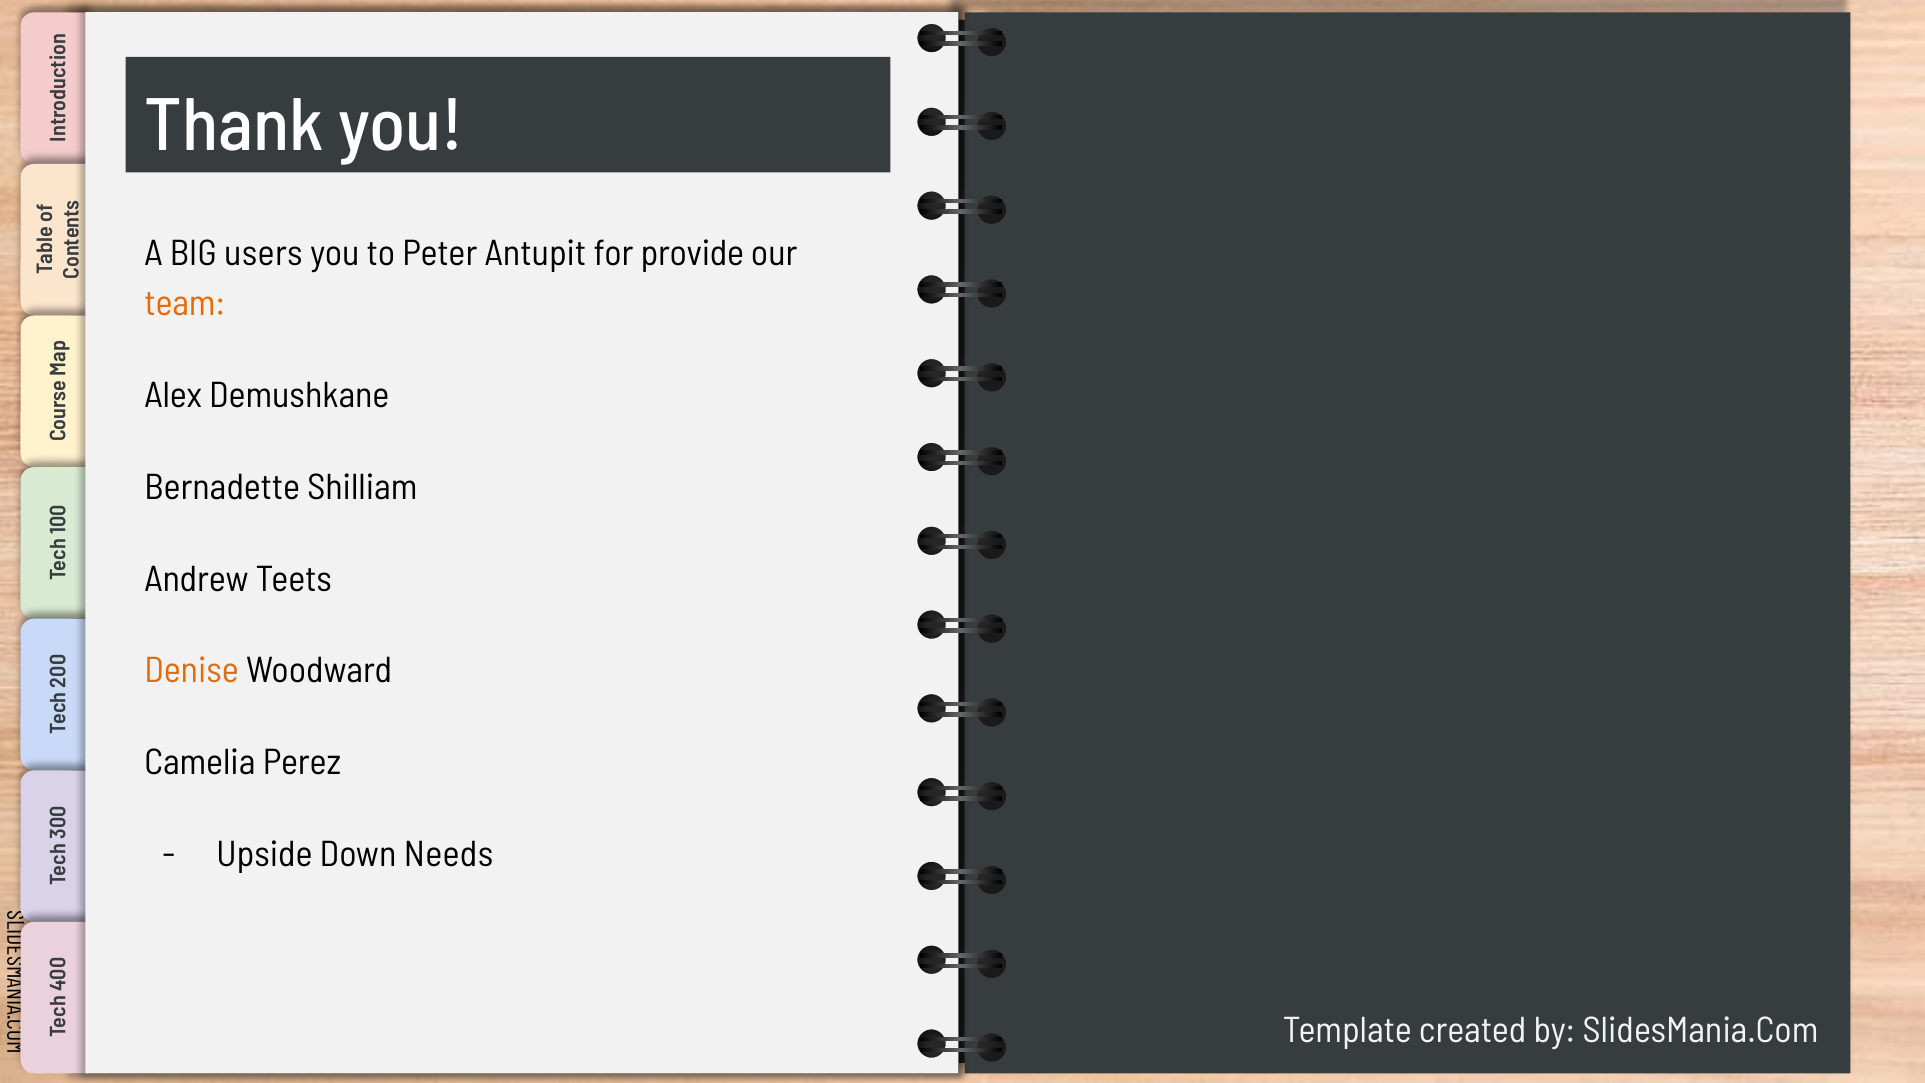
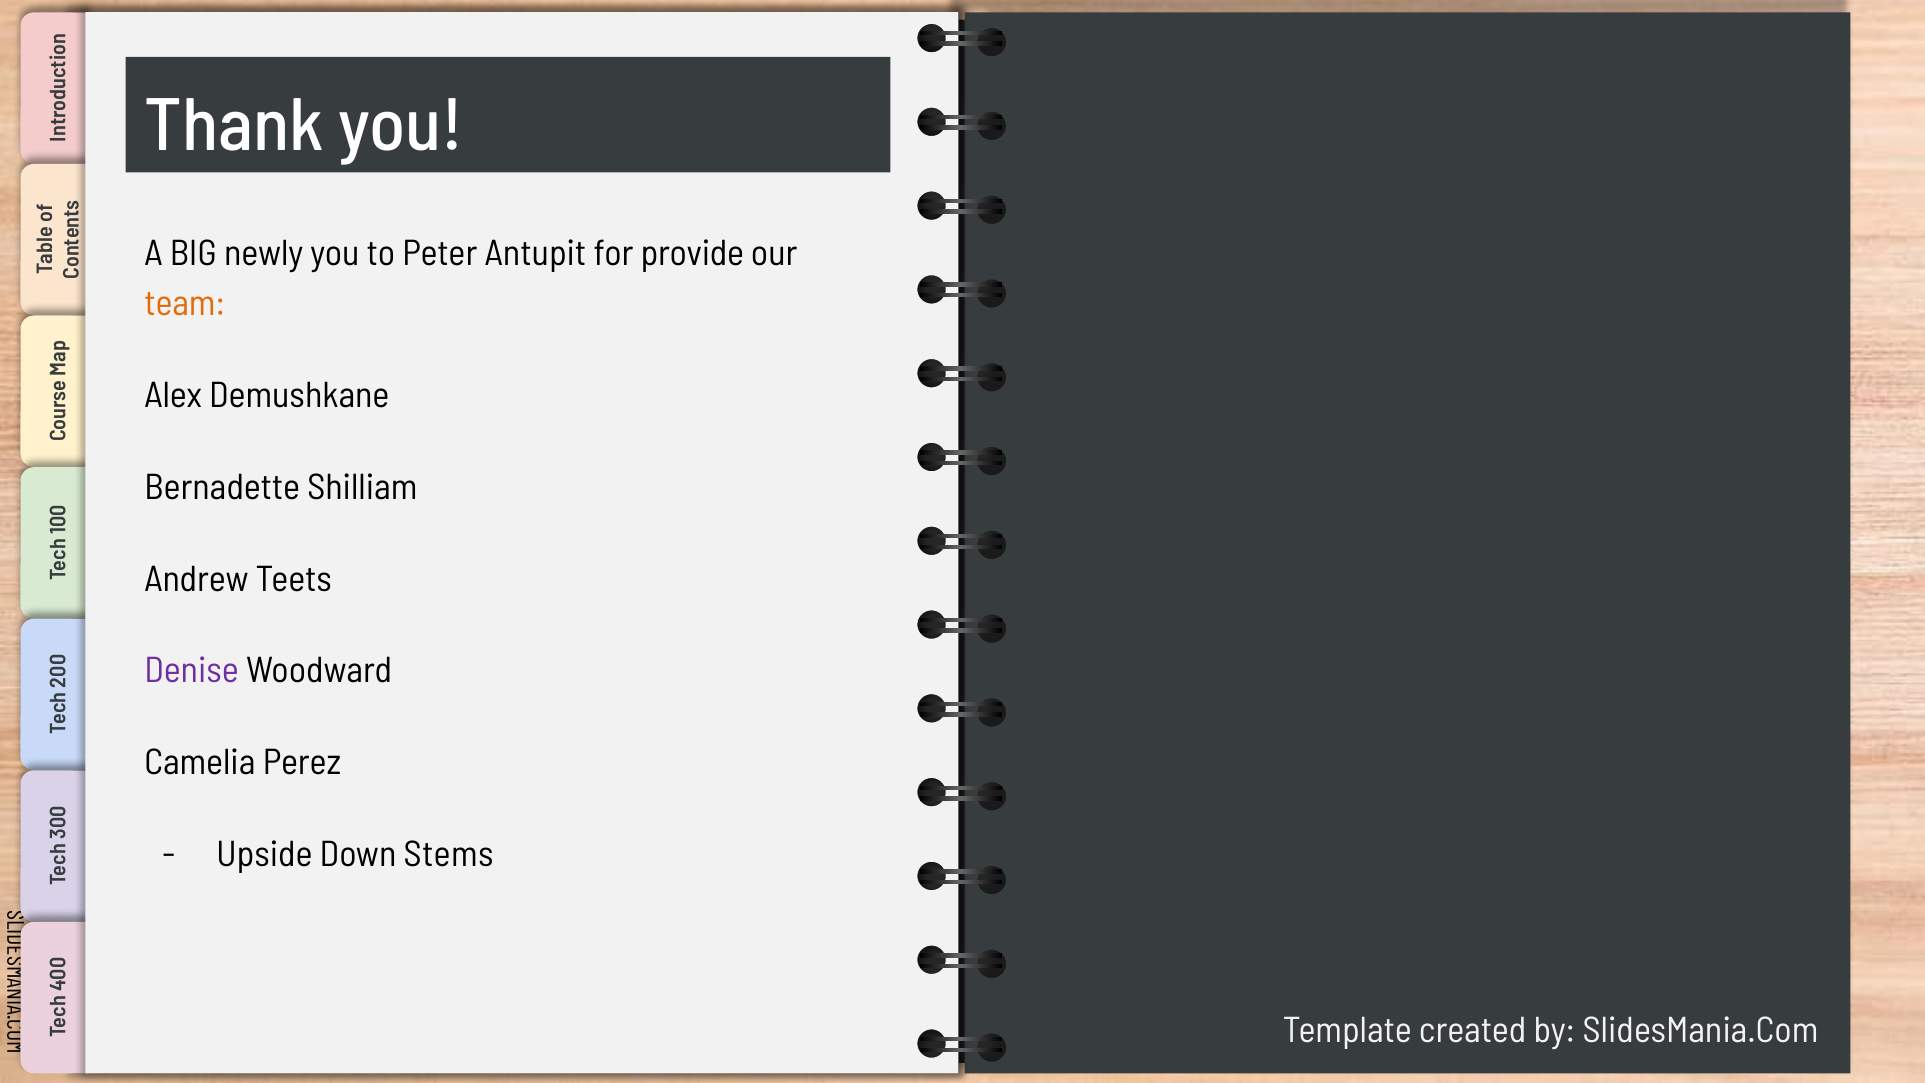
users: users -> newly (264, 253)
Denise colour: orange -> purple (192, 671)
Needs: Needs -> Stems (449, 855)
